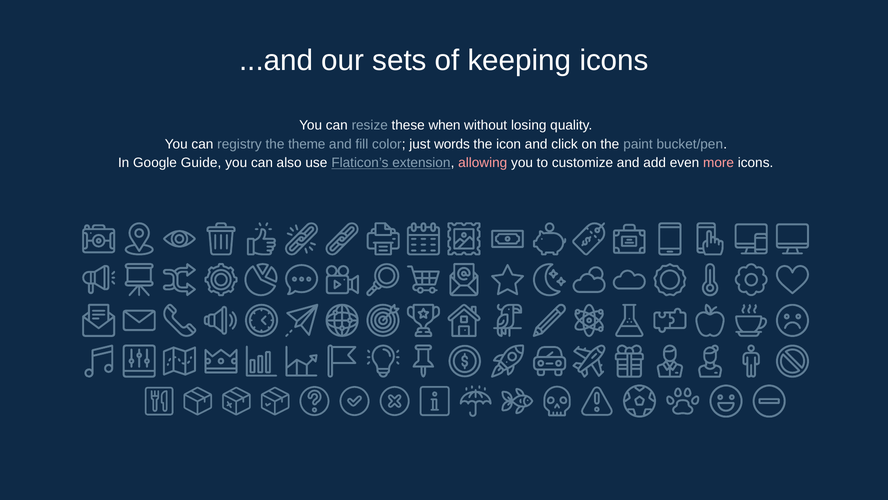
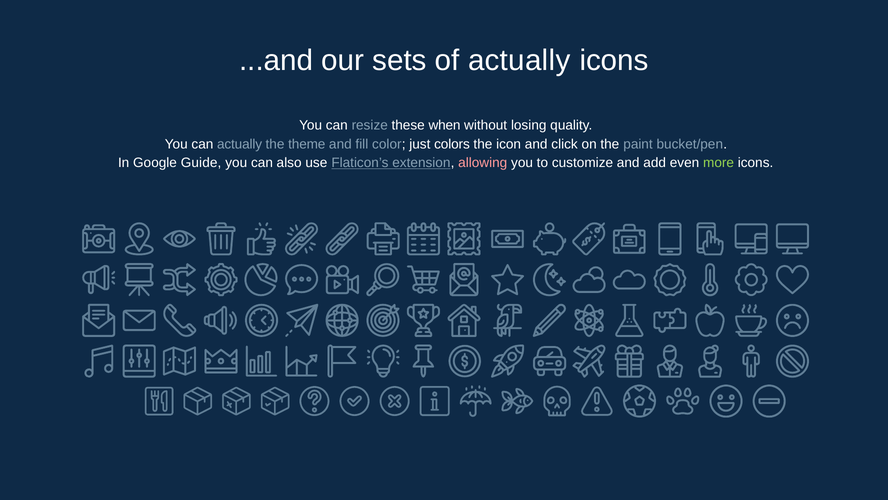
of keeping: keeping -> actually (519, 60)
can registry: registry -> actually (240, 144)
words: words -> colors (452, 144)
more colour: pink -> light green (719, 163)
